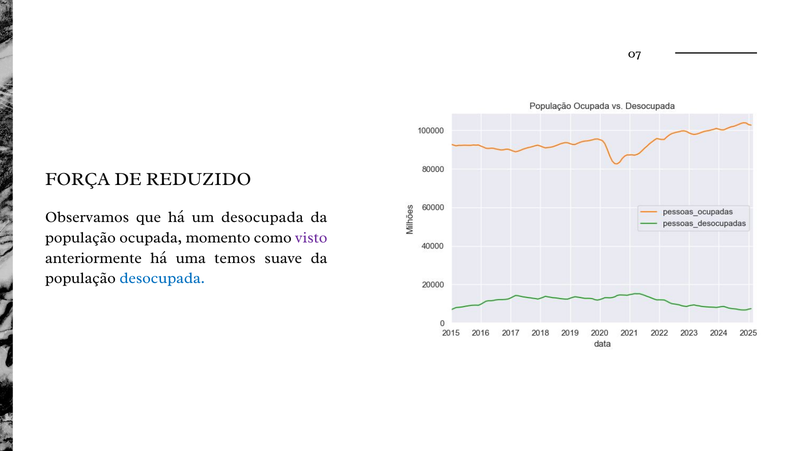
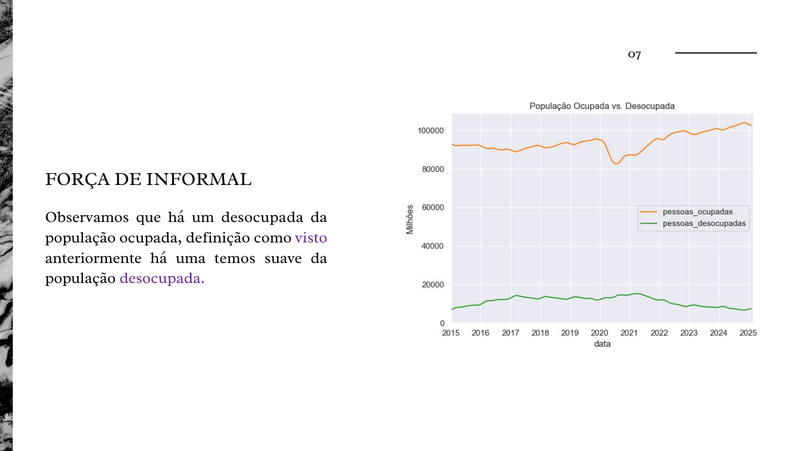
REDUZIDO: REDUZIDO -> INFORMAL (199, 179)
momento: momento -> definição (218, 238)
desocupada colour: blue -> purple (162, 278)
